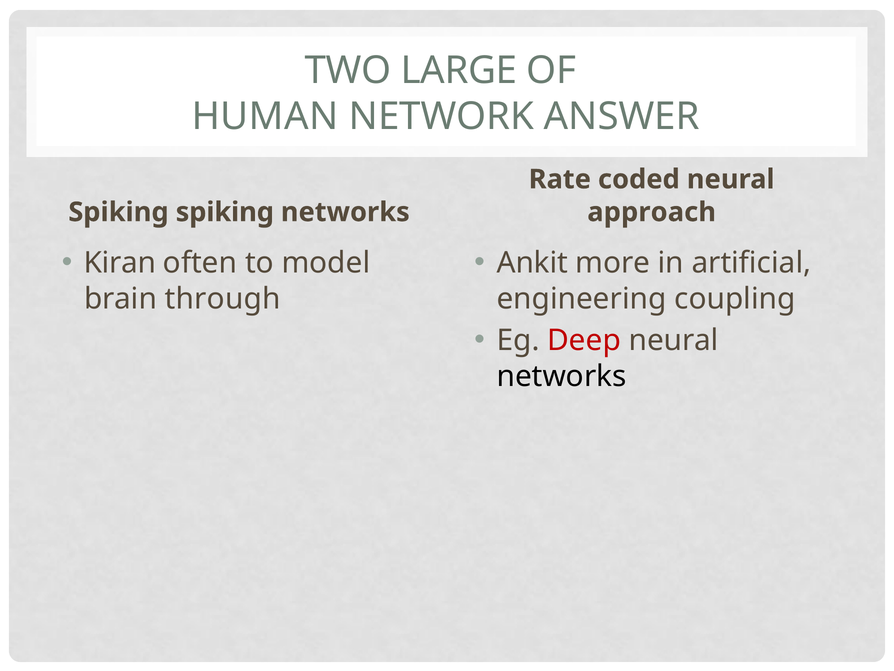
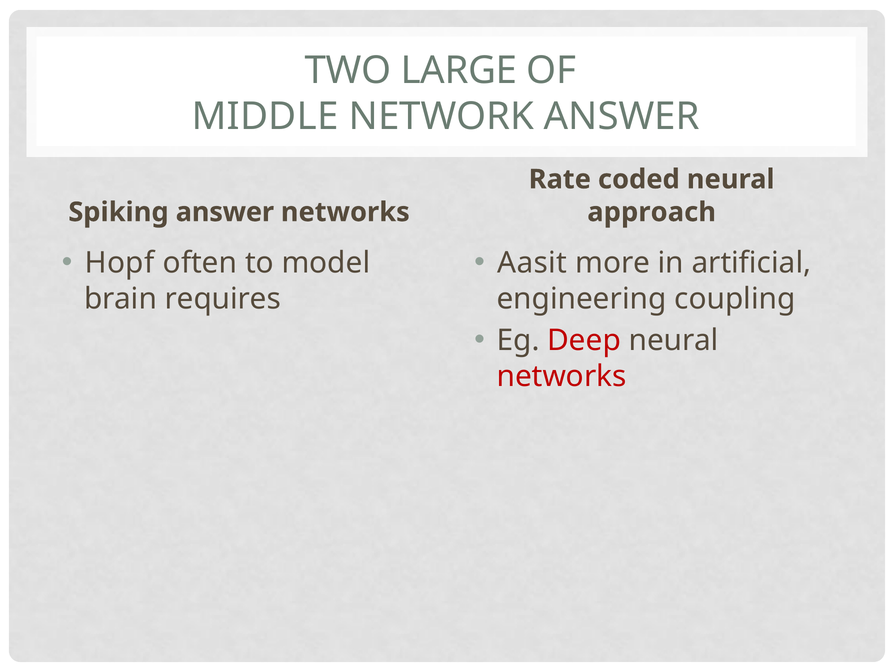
HUMAN: HUMAN -> MIDDLE (265, 117)
Spiking spiking: spiking -> answer (225, 212)
Kiran: Kiran -> Hopf (120, 263)
Ankit: Ankit -> Aasit (532, 263)
through: through -> requires (223, 299)
networks colour: black -> red (562, 376)
